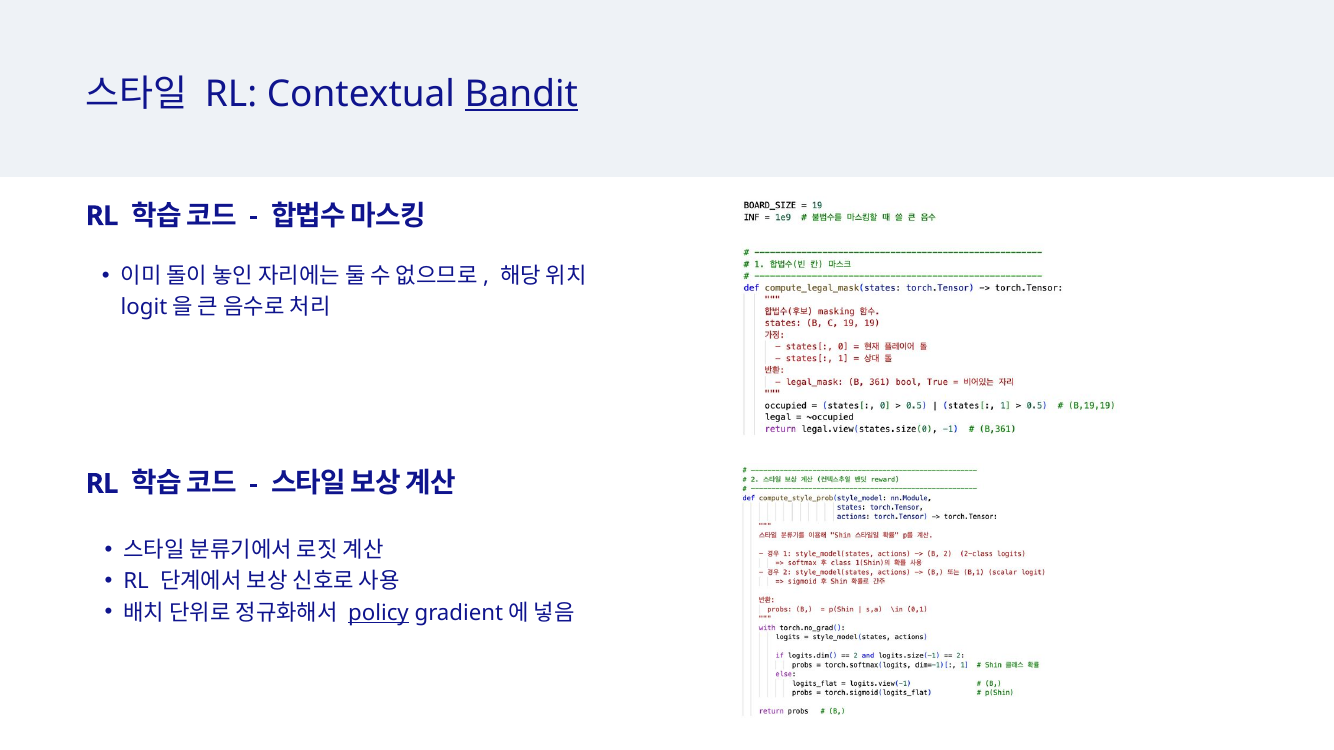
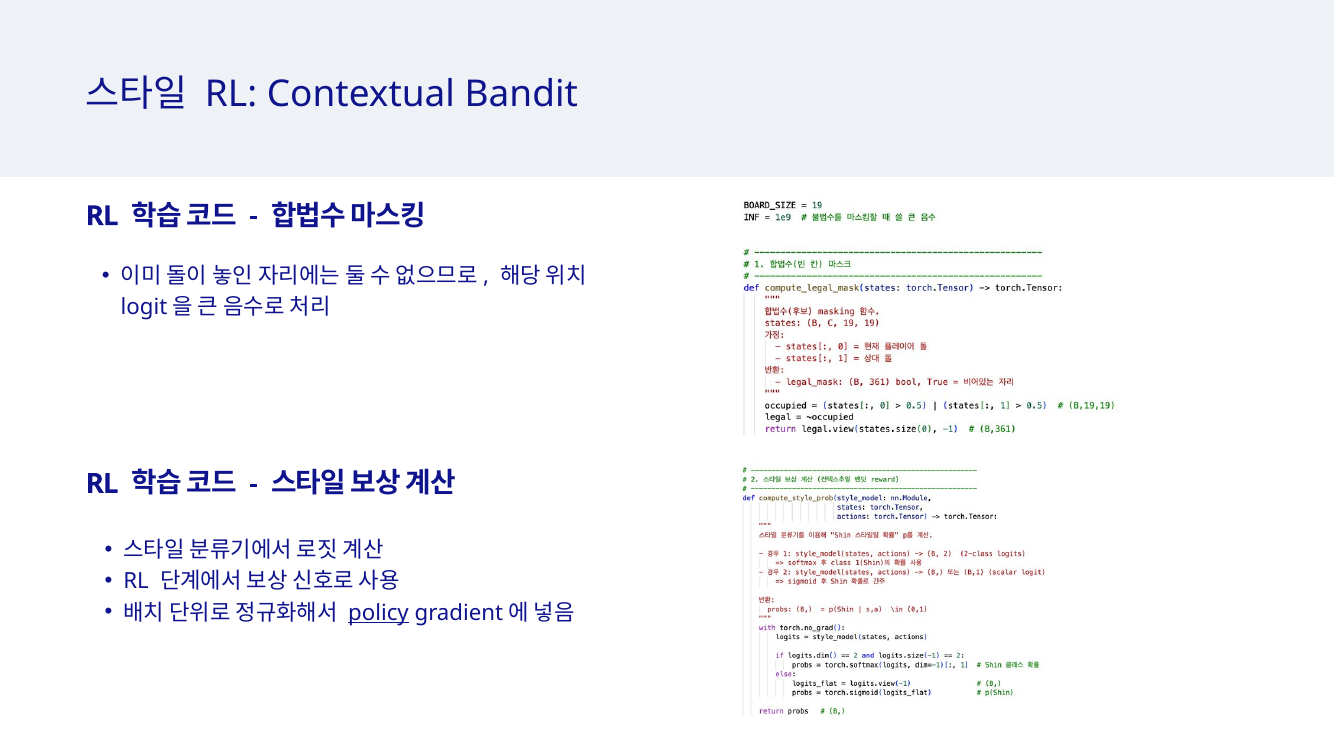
Bandit underline: present -> none (521, 94)
